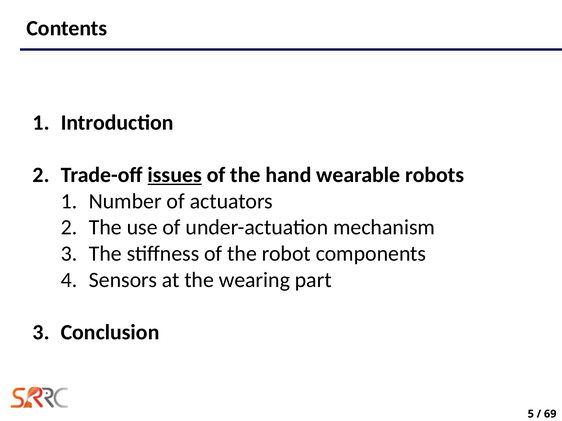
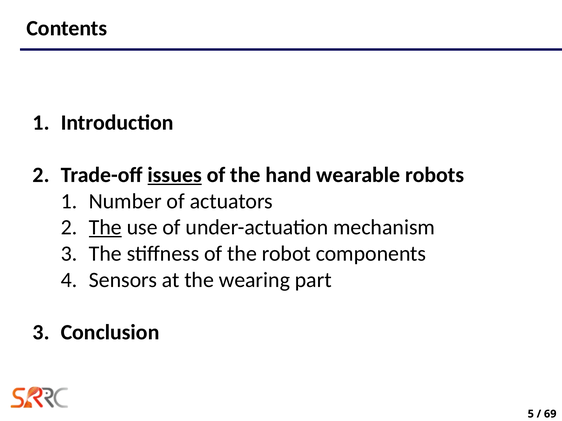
The underline: none -> present (105, 228)
